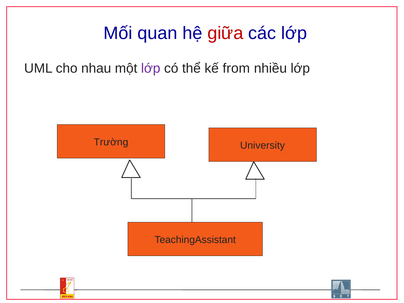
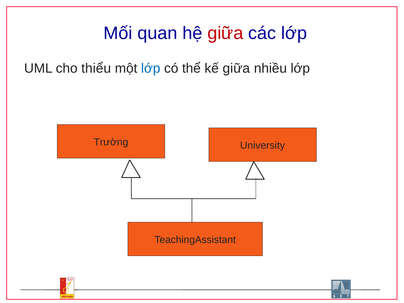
nhau: nhau -> thiểu (96, 68)
lớp colour: purple -> blue (151, 68)
kế from: from -> giữa (236, 68)
